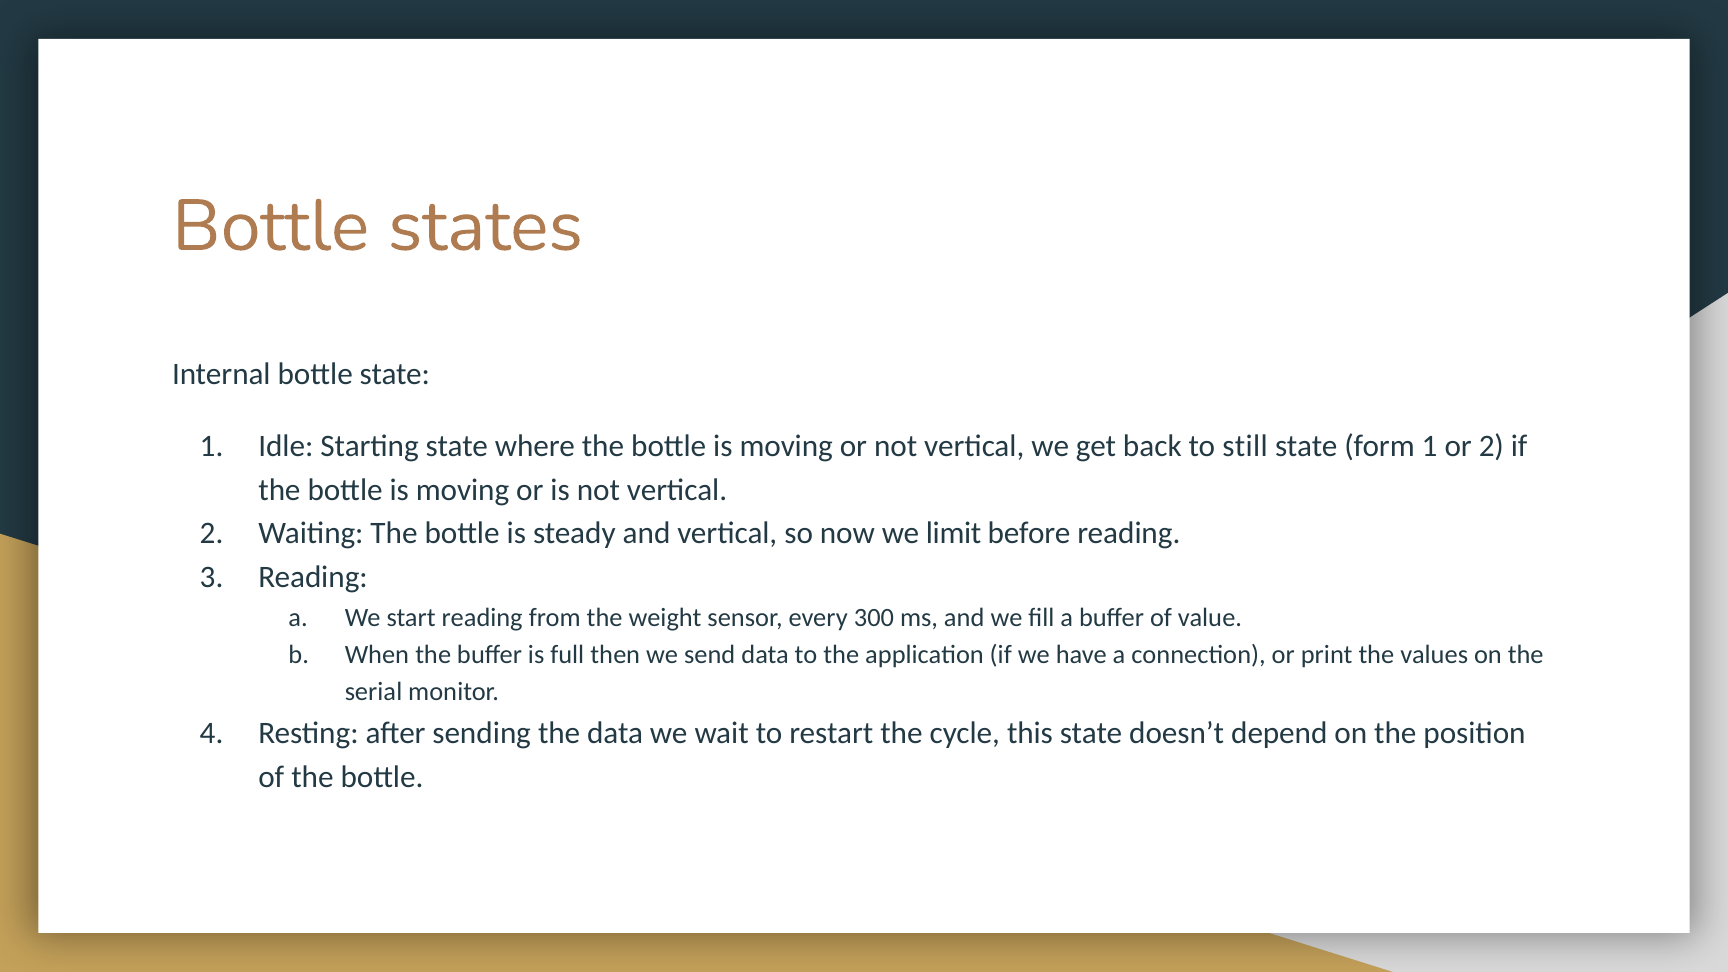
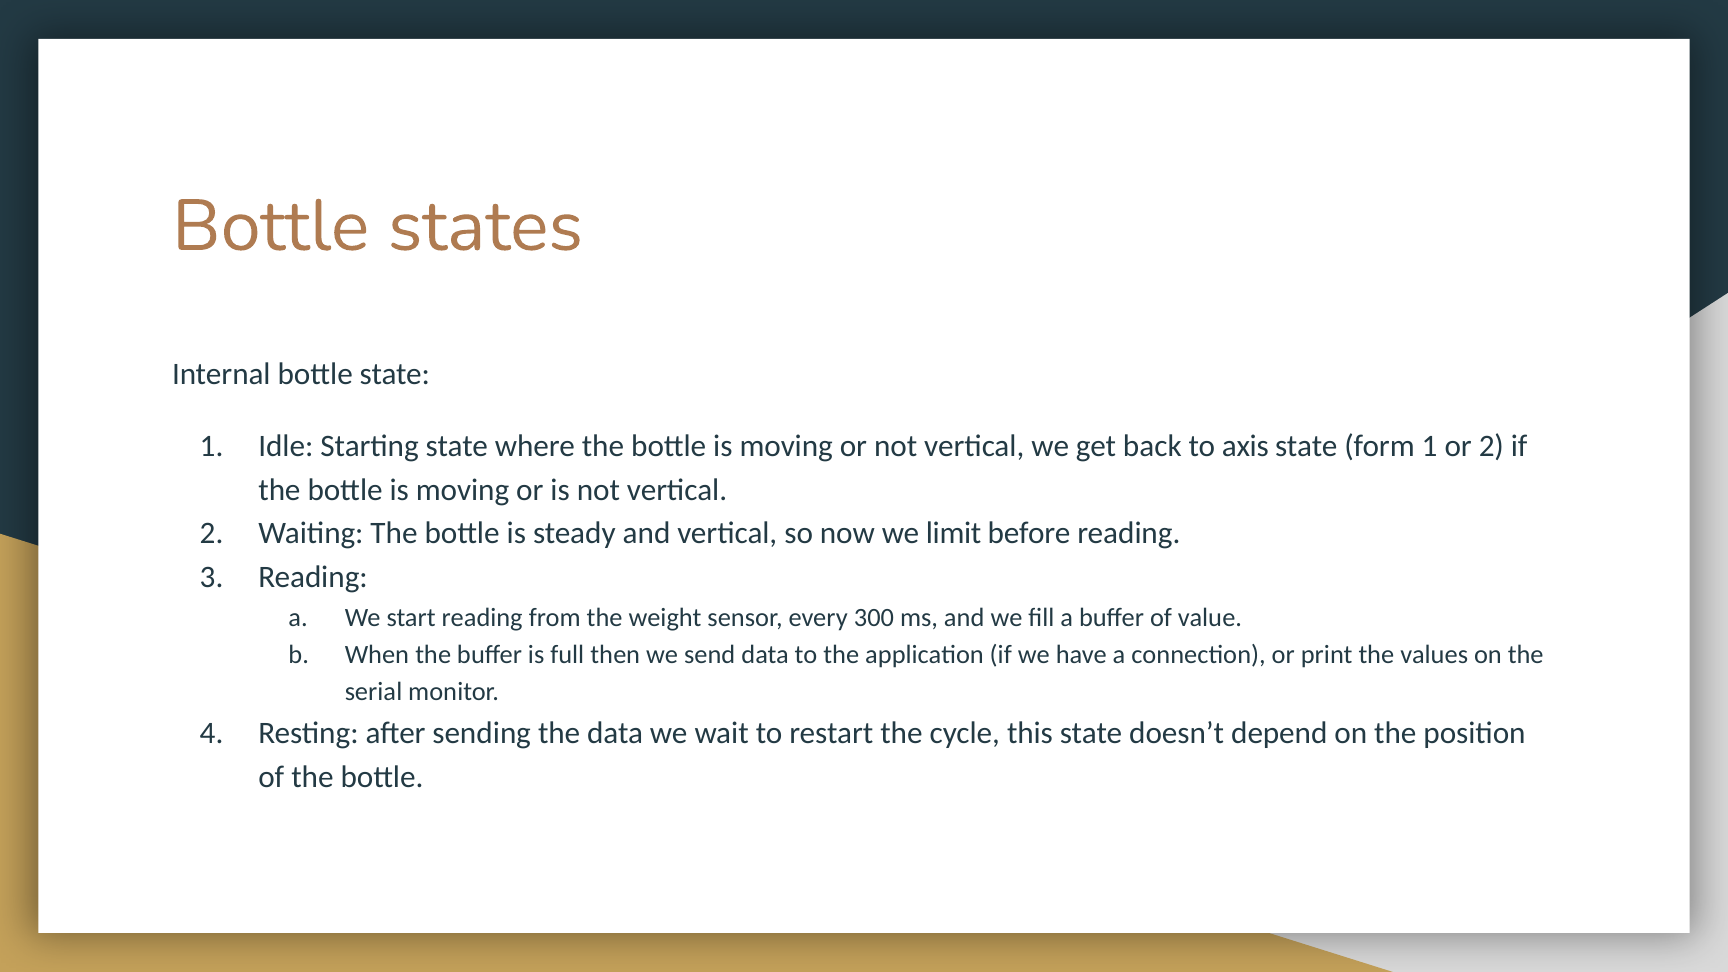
still: still -> axis (1245, 446)
